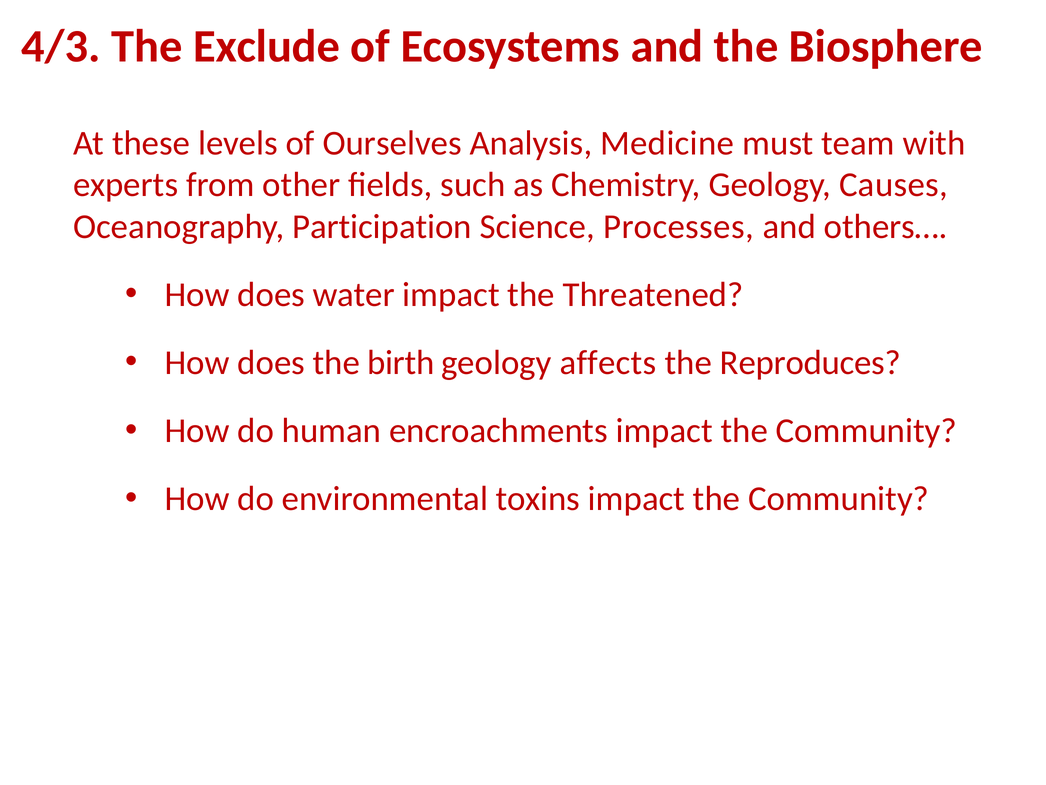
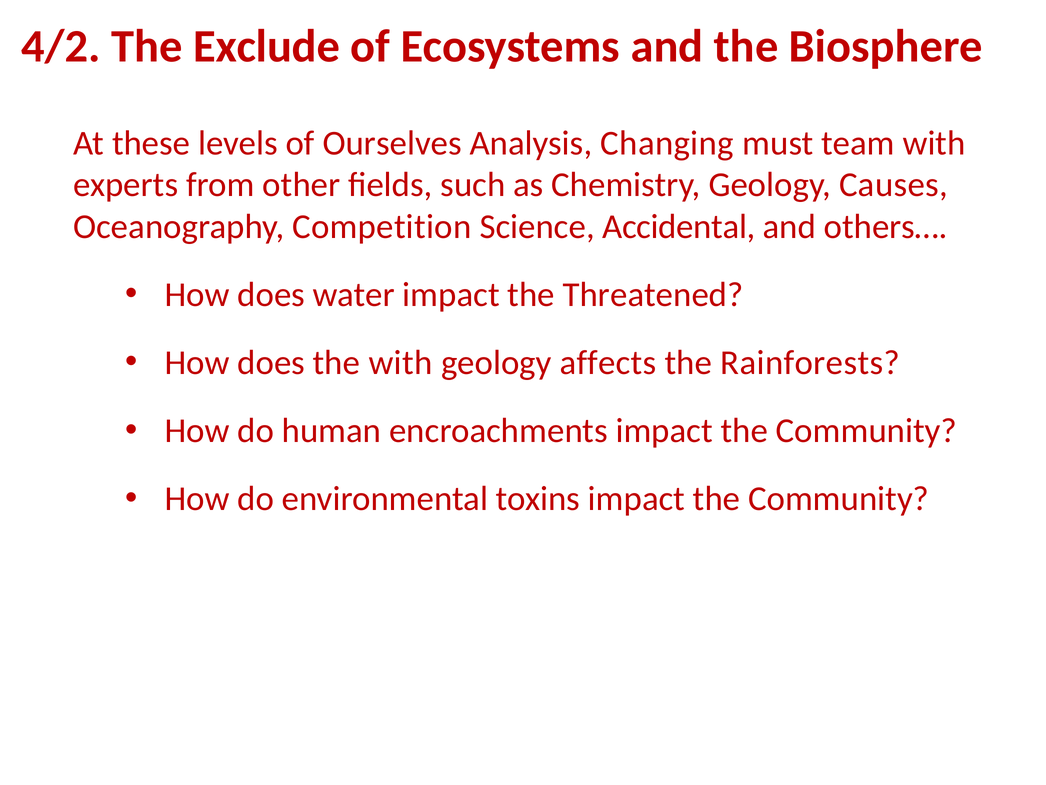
4/3: 4/3 -> 4/2 (61, 47)
Medicine: Medicine -> Changing (667, 143)
Participation: Participation -> Competition (382, 227)
Processes: Processes -> Accidental (679, 227)
the birth: birth -> with (400, 363)
Reproduces: Reproduces -> Rainforests (810, 363)
